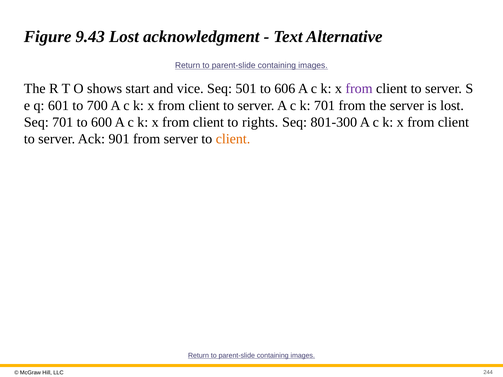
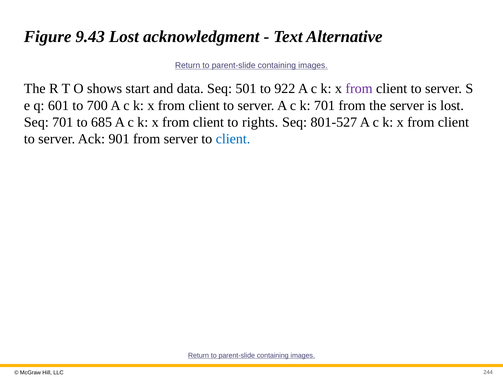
vice: vice -> data (190, 89)
606: 606 -> 922 (285, 89)
600: 600 -> 685 (102, 122)
801-300: 801-300 -> 801-527 (334, 122)
client colour: orange -> blue (233, 139)
